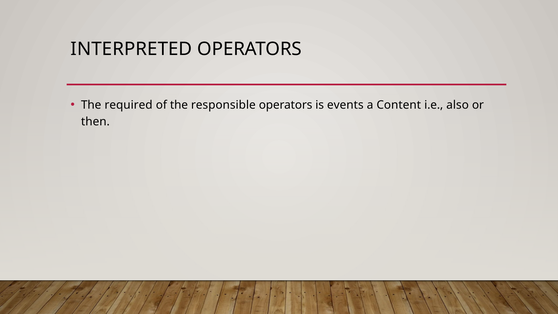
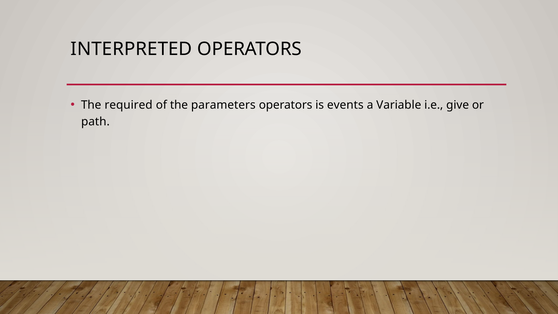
responsible: responsible -> parameters (223, 105)
Content: Content -> Variable (399, 105)
also: also -> give (458, 105)
then: then -> path (95, 122)
